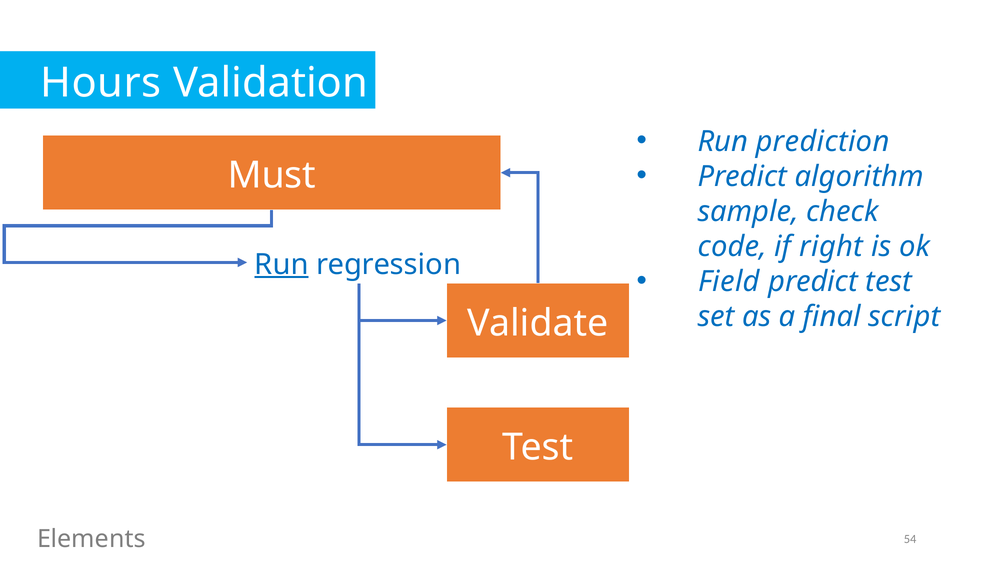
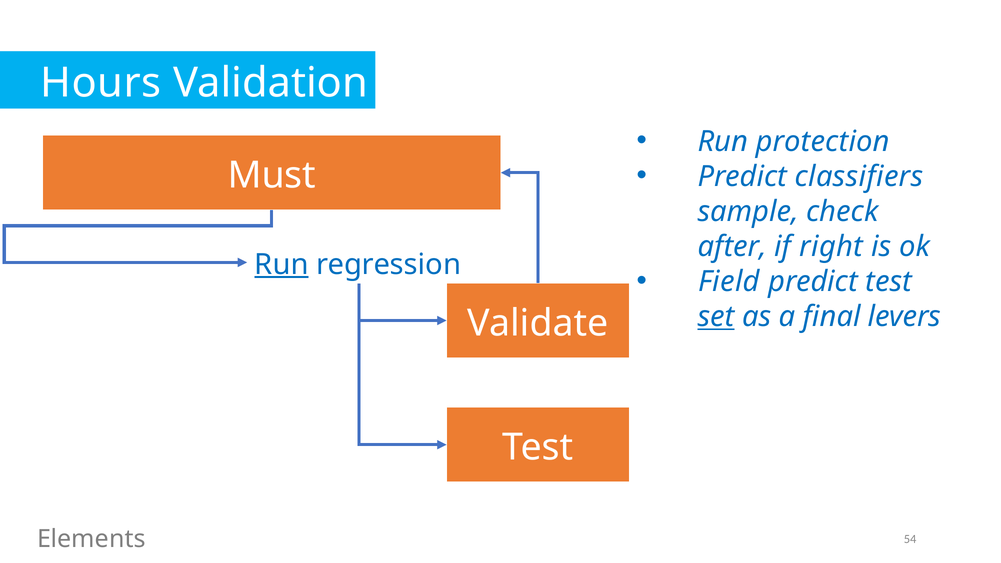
prediction: prediction -> protection (823, 141)
algorithm: algorithm -> classifiers (859, 176)
code: code -> after (732, 247)
set underline: none -> present (716, 317)
script: script -> levers (904, 317)
